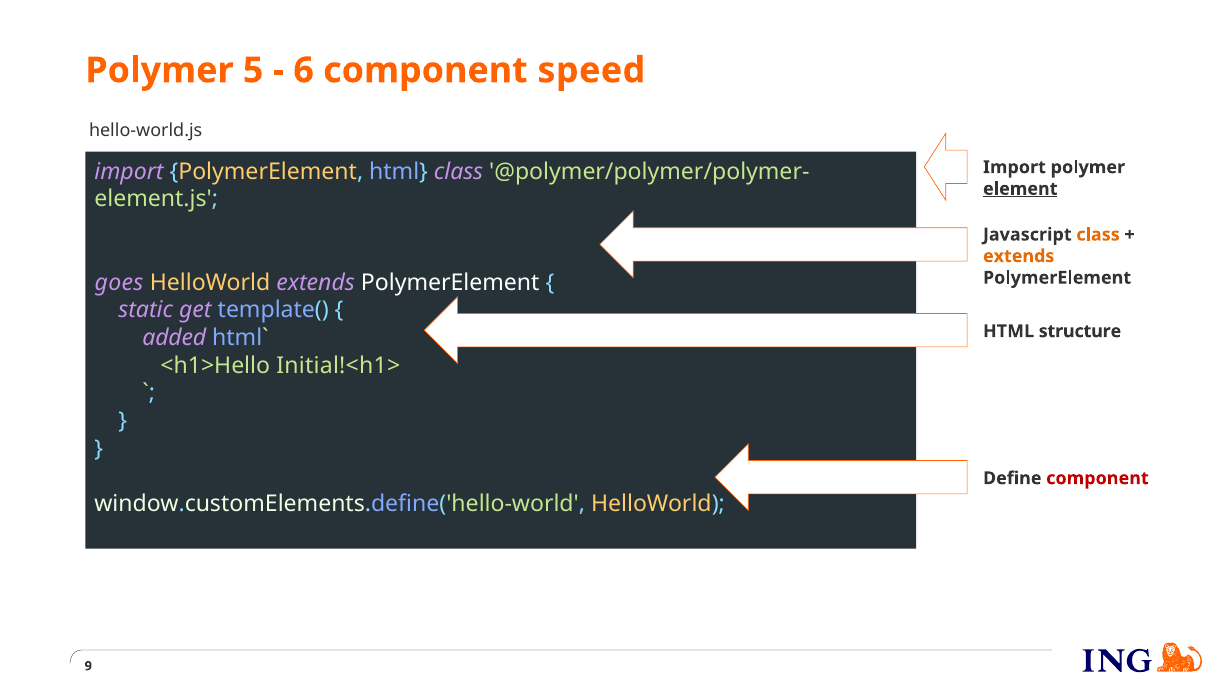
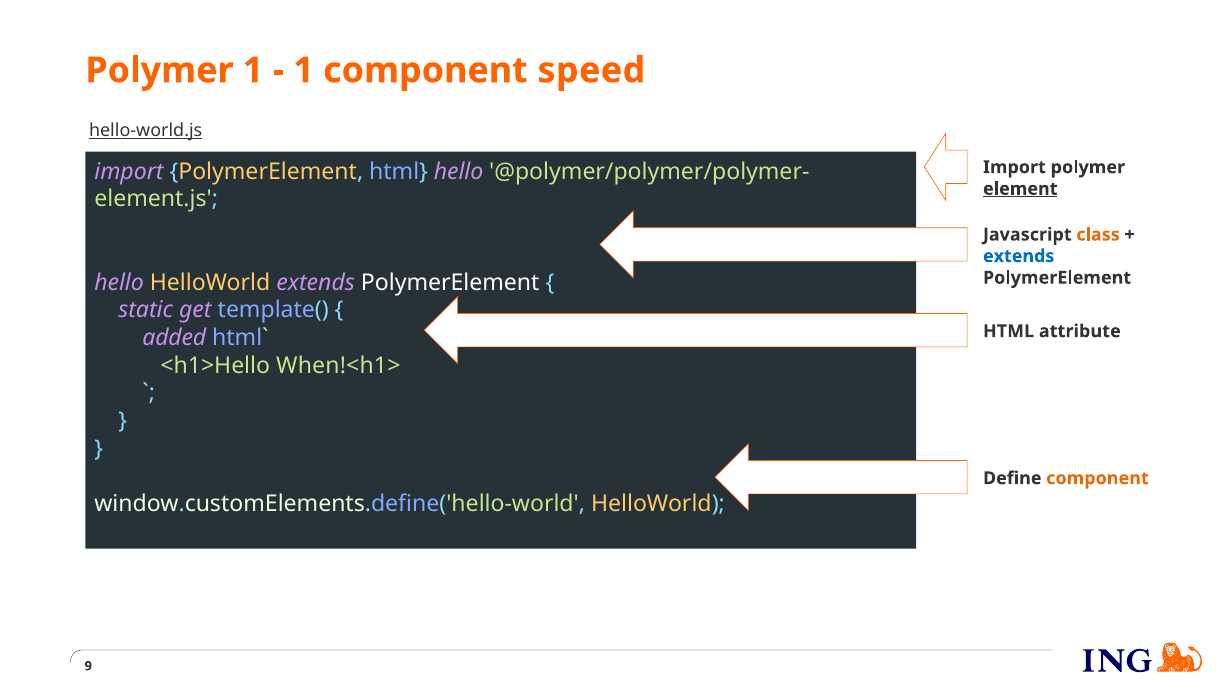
Polymer 5: 5 -> 1 (253, 70)
6: 6 -> 1 (304, 70)
hello-world.js underline: none -> present (146, 130)
html class: class -> hello (459, 171)
extends colour: orange -> blue (1019, 256)
goes: goes -> hello (119, 282)
structure: structure -> attribute (1080, 331)
Initial!<h1>: Initial!<h1> -> When!<h1> (338, 365)
component colour: red -> orange (1097, 478)
